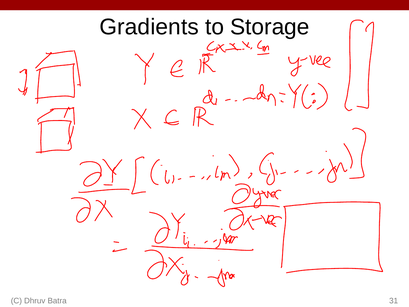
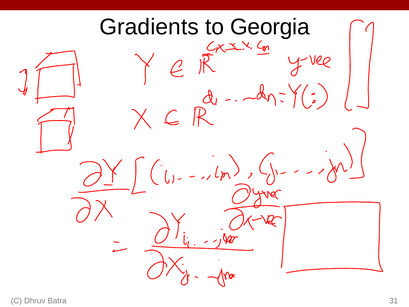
Storage: Storage -> Georgia (270, 27)
